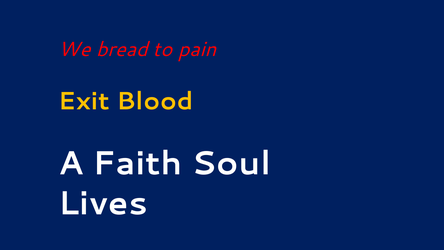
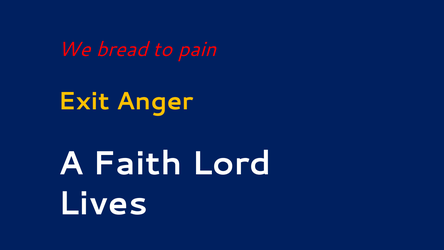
Blood: Blood -> Anger (155, 101)
Soul: Soul -> Lord (231, 163)
